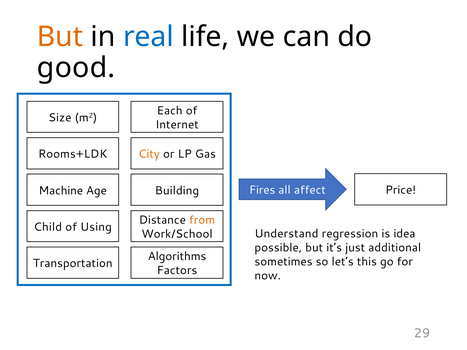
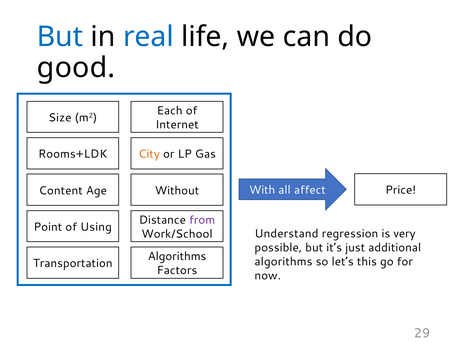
But colour: orange -> blue (60, 37)
Fires: Fires -> With (262, 190)
Machine: Machine -> Content (61, 191)
Building: Building -> Without (177, 191)
from colour: orange -> purple (202, 220)
Child: Child -> Point (48, 227)
idea: idea -> very (404, 234)
sometimes: sometimes -> algorithms (283, 262)
